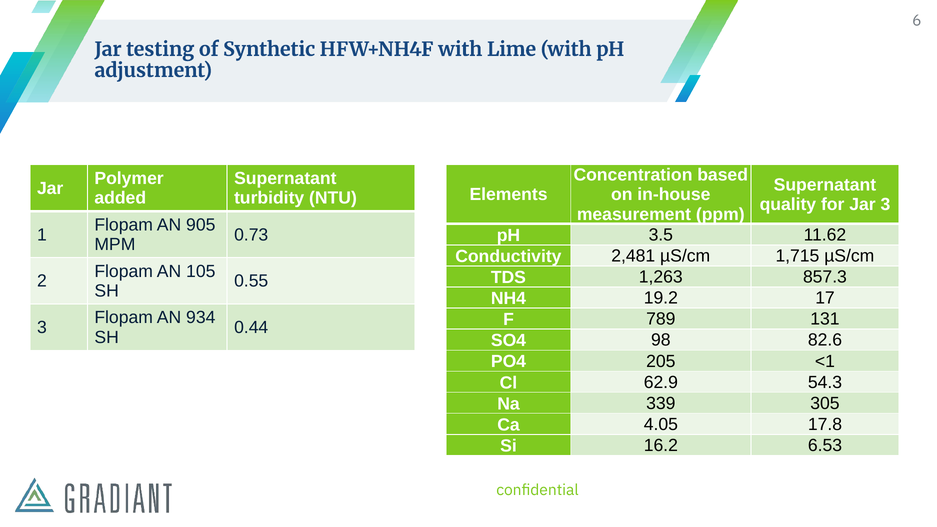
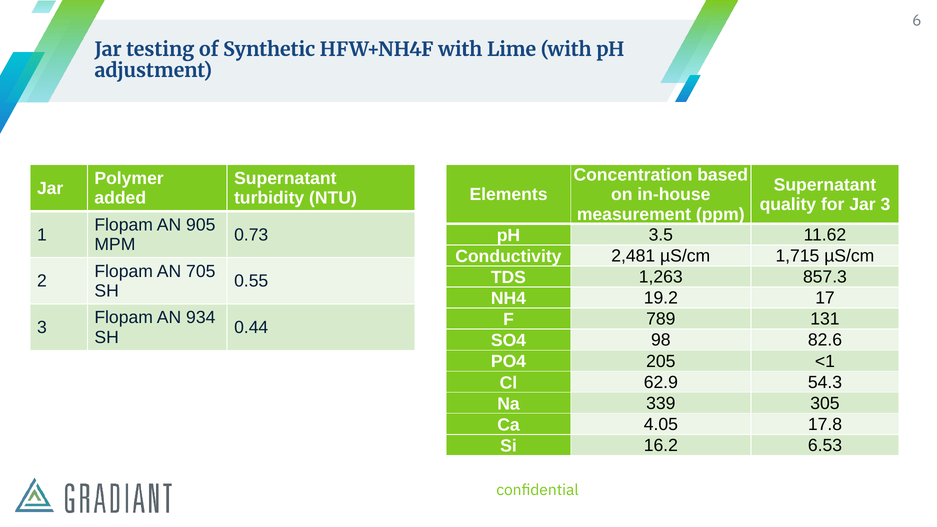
105: 105 -> 705 (201, 271)
